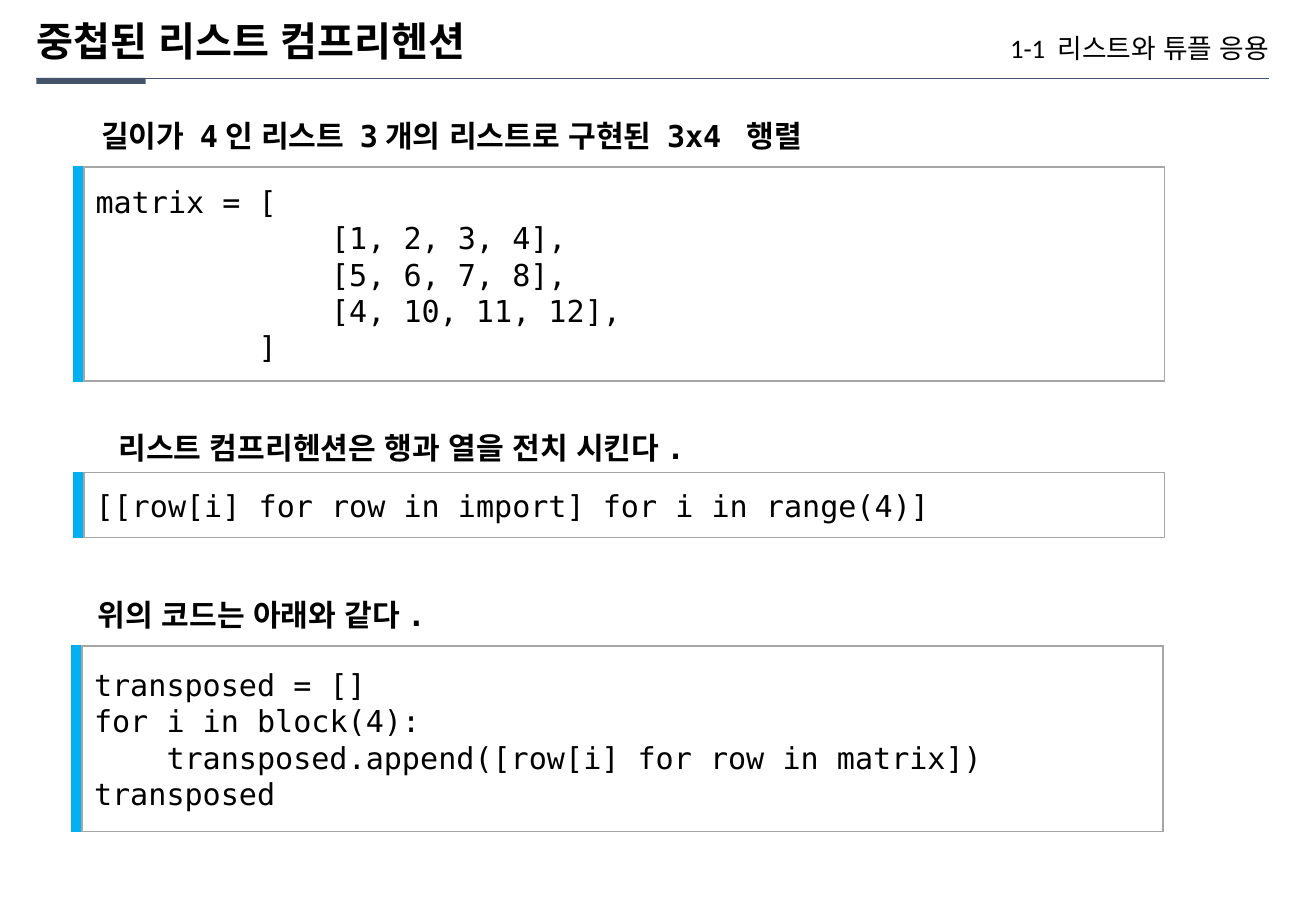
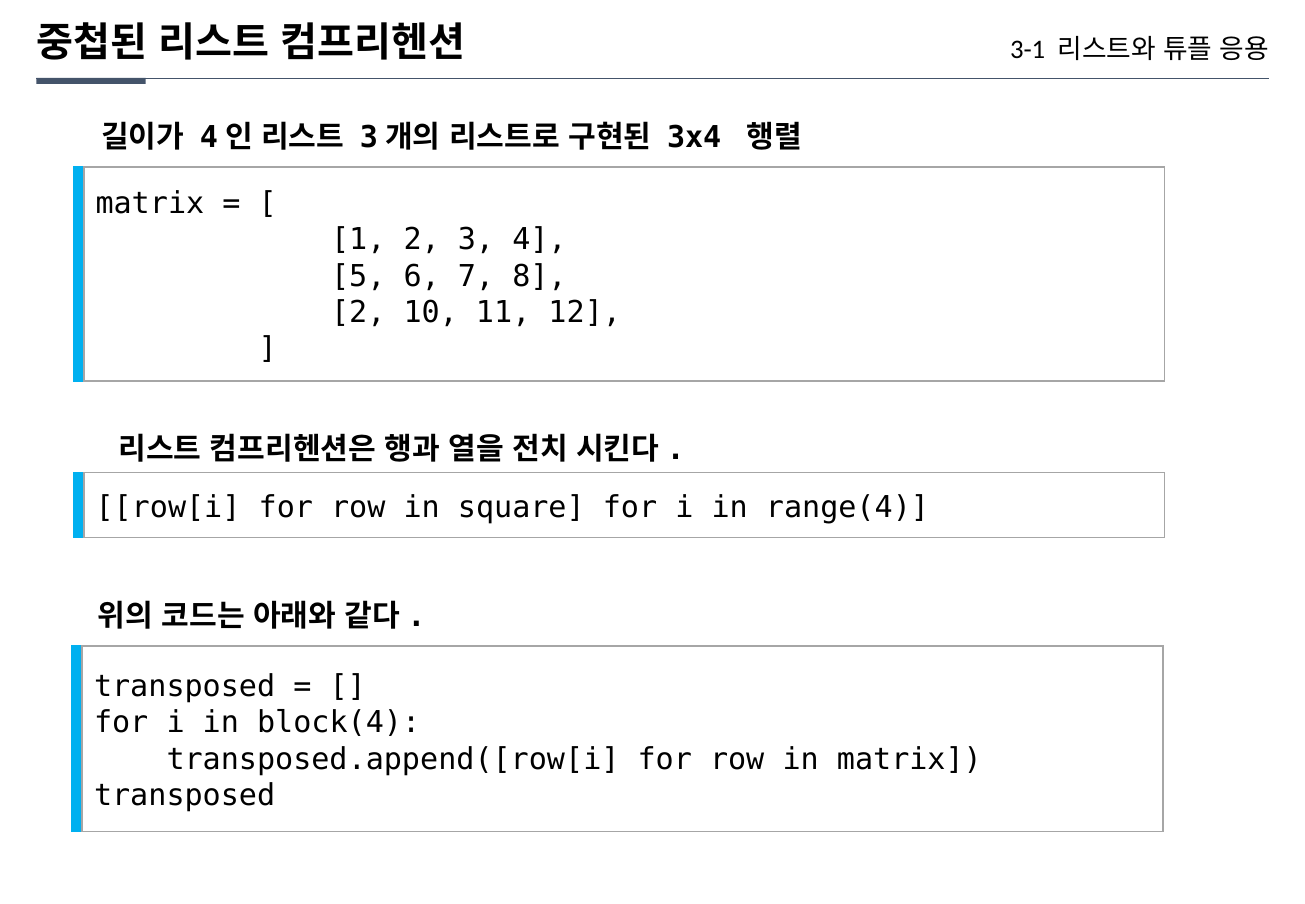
1-1: 1-1 -> 3-1 (1028, 49)
4: 4 -> 2 (358, 312)
import: import -> square (521, 507)
